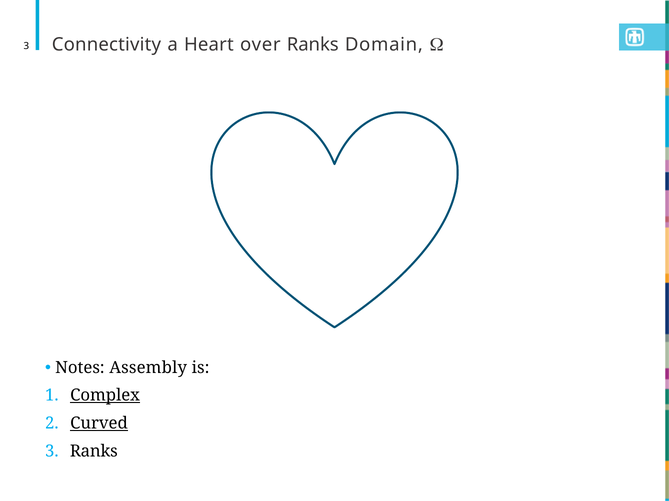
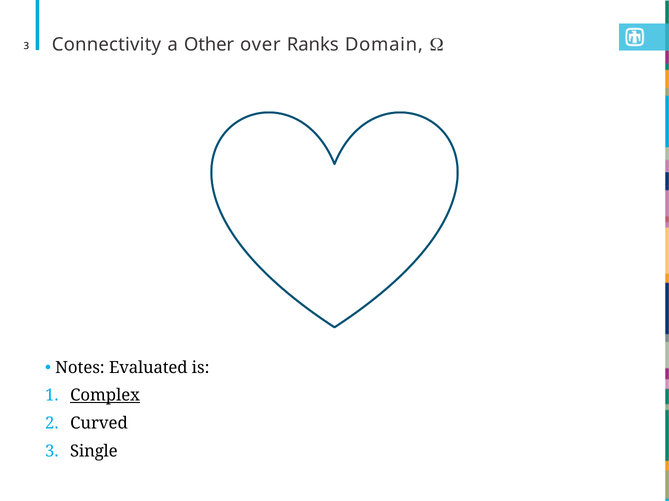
Heart: Heart -> Other (209, 45)
Assembly: Assembly -> Evaluated (148, 368)
Curved underline: present -> none (99, 424)
3 Ranks: Ranks -> Single (94, 452)
